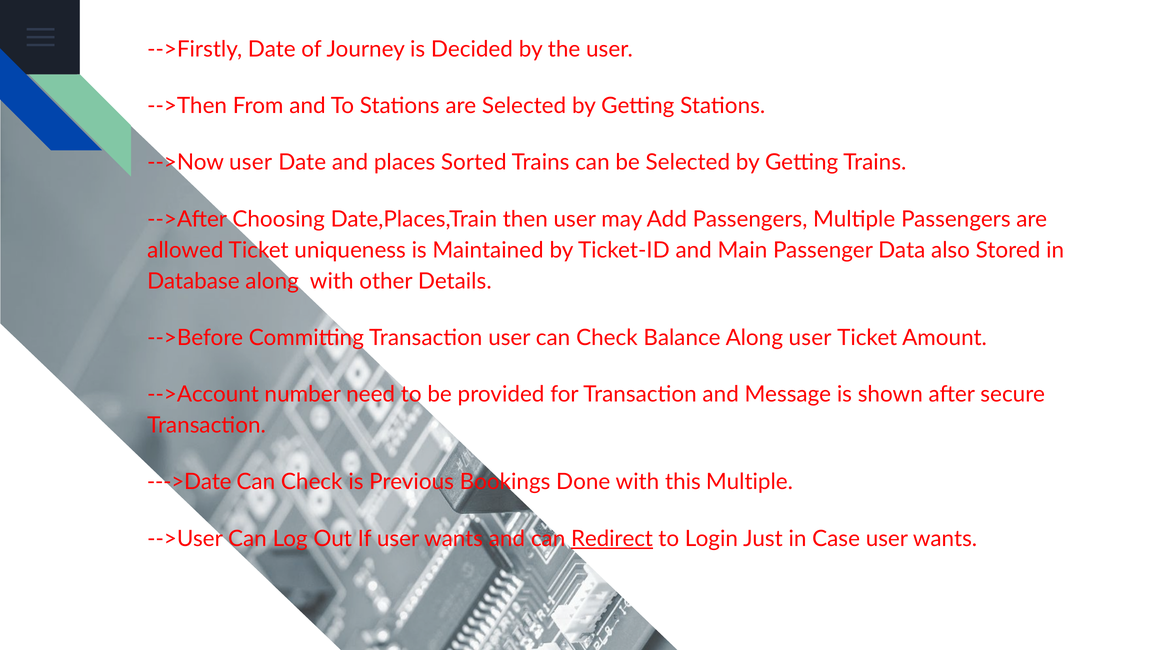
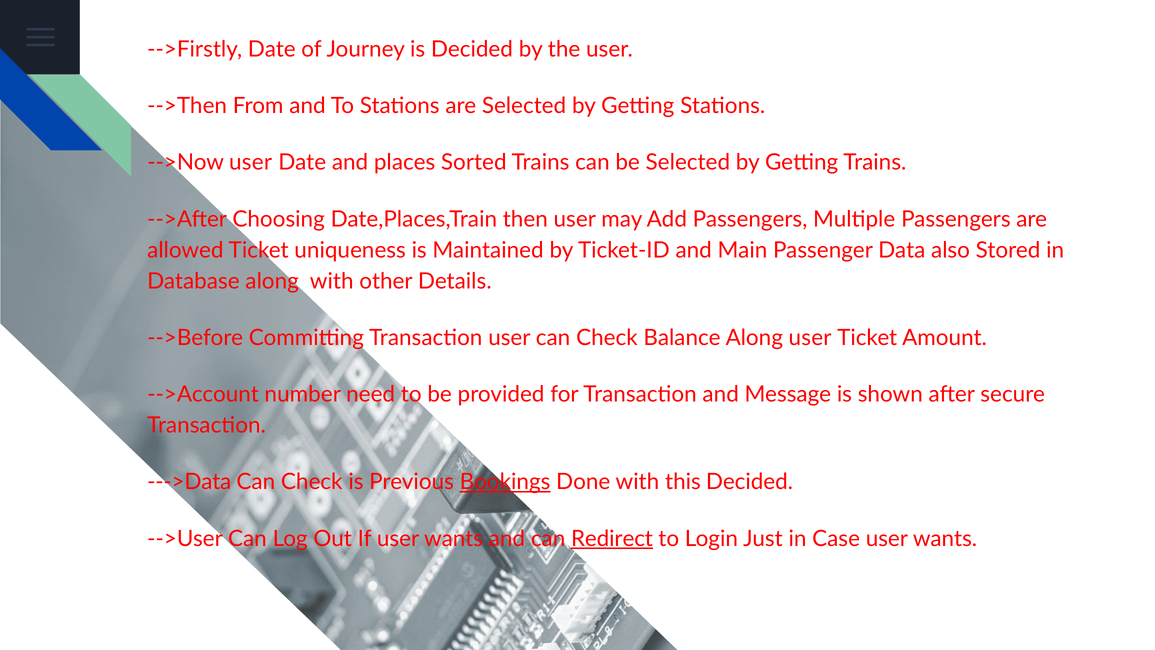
--->Date: --->Date -> --->Data (189, 482)
Bookings underline: none -> present (505, 482)
this Multiple: Multiple -> Decided (749, 482)
